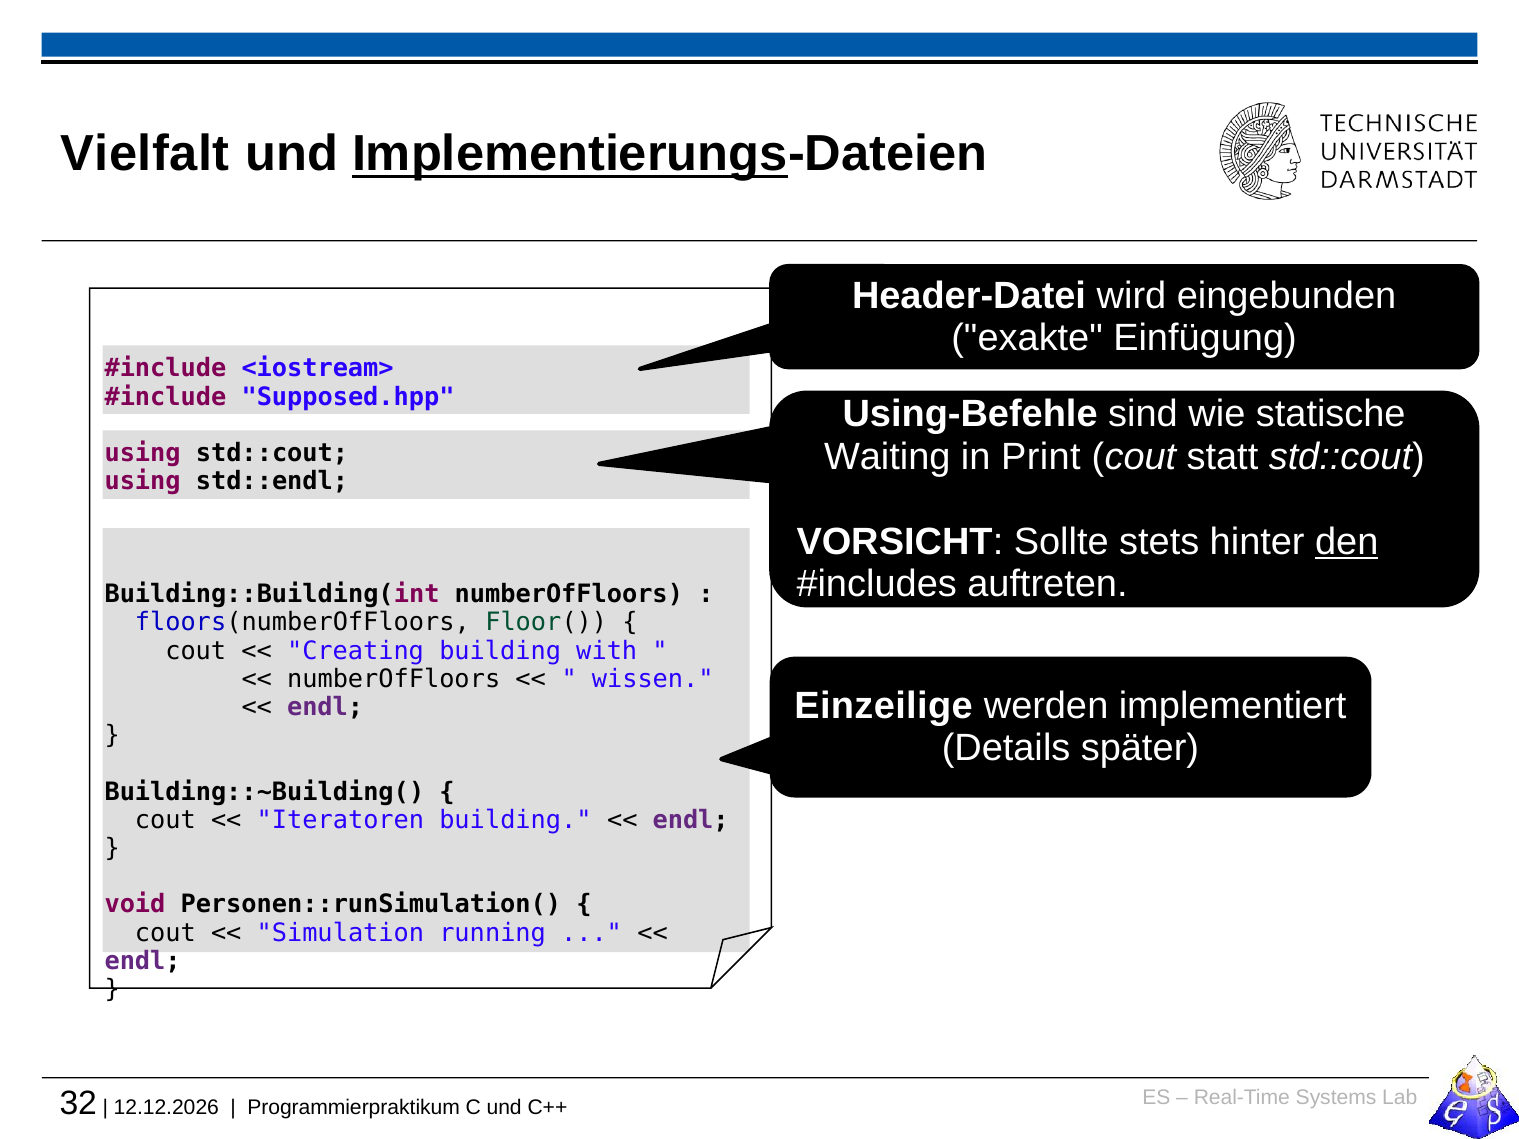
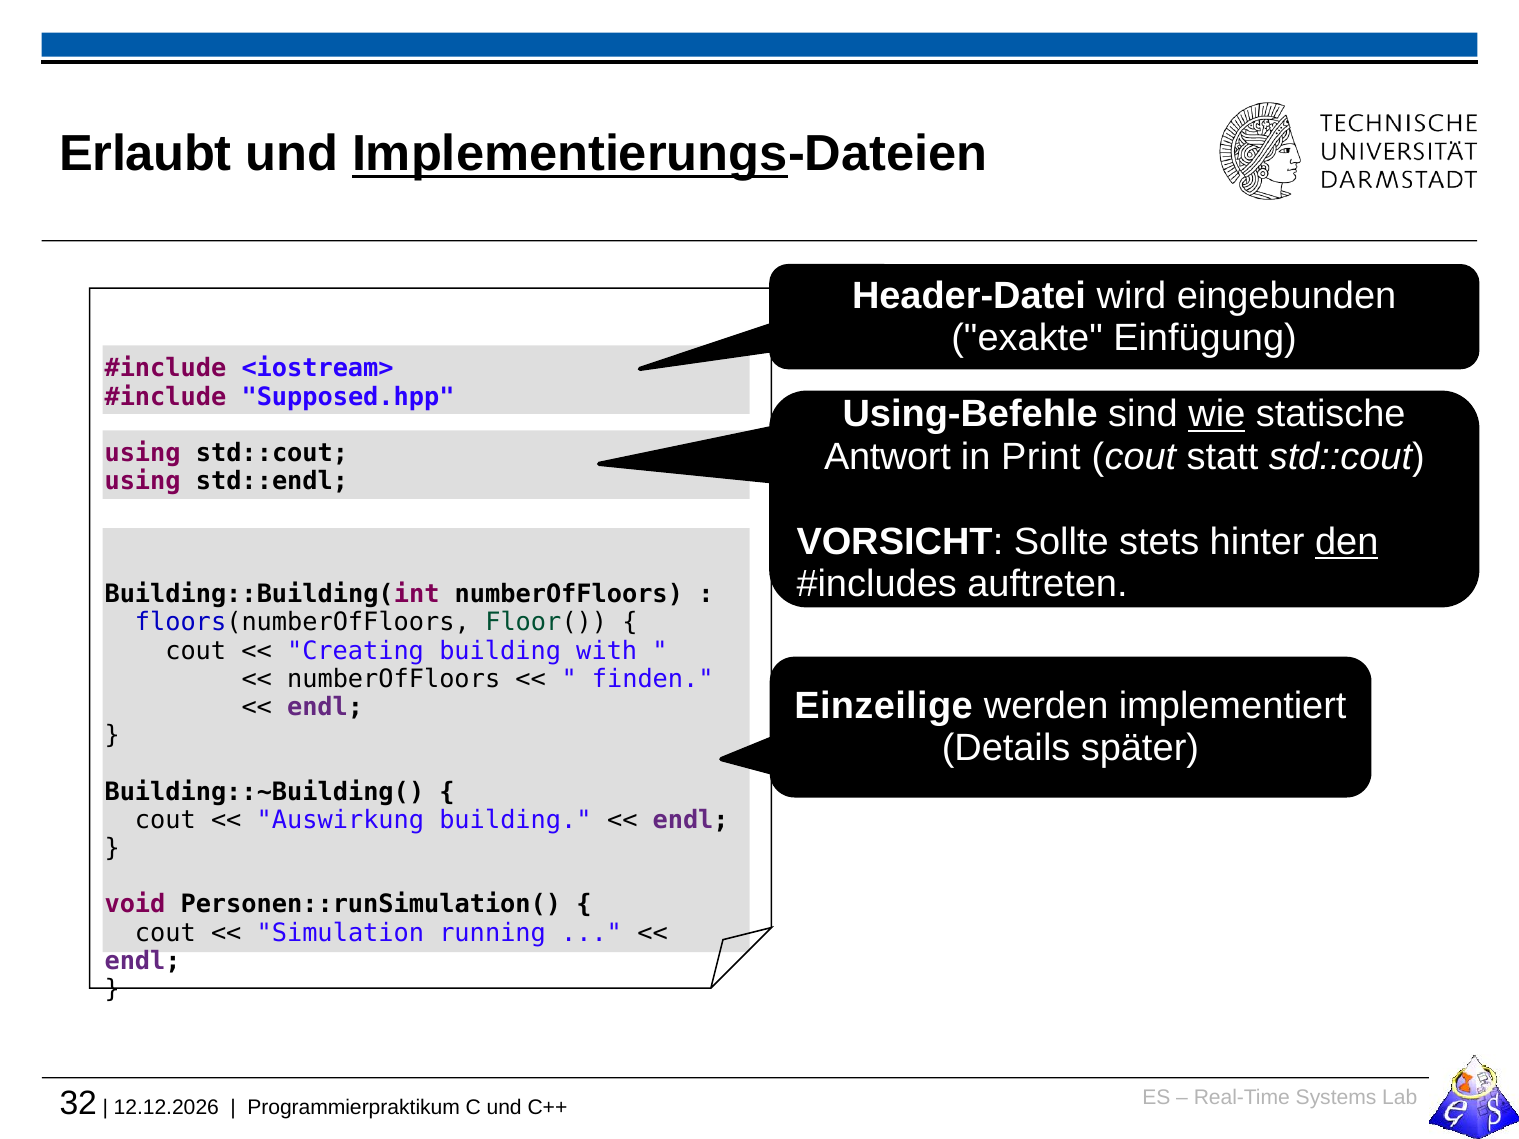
Vielfalt: Vielfalt -> Erlaubt (146, 154)
wie underline: none -> present (1217, 414)
Waiting: Waiting -> Antwort (887, 457)
wissen: wissen -> finden (653, 679)
Iteratoren: Iteratoren -> Auswirkung (340, 820)
